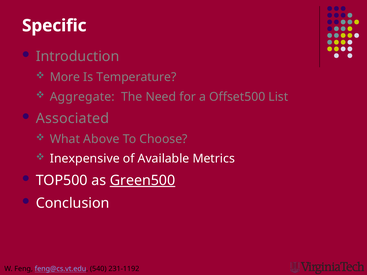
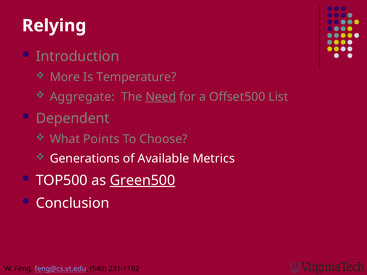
Specific: Specific -> Relying (54, 26)
Need underline: none -> present (161, 97)
Associated: Associated -> Dependent (73, 119)
Above: Above -> Points (101, 139)
Inexpensive: Inexpensive -> Generations (85, 159)
